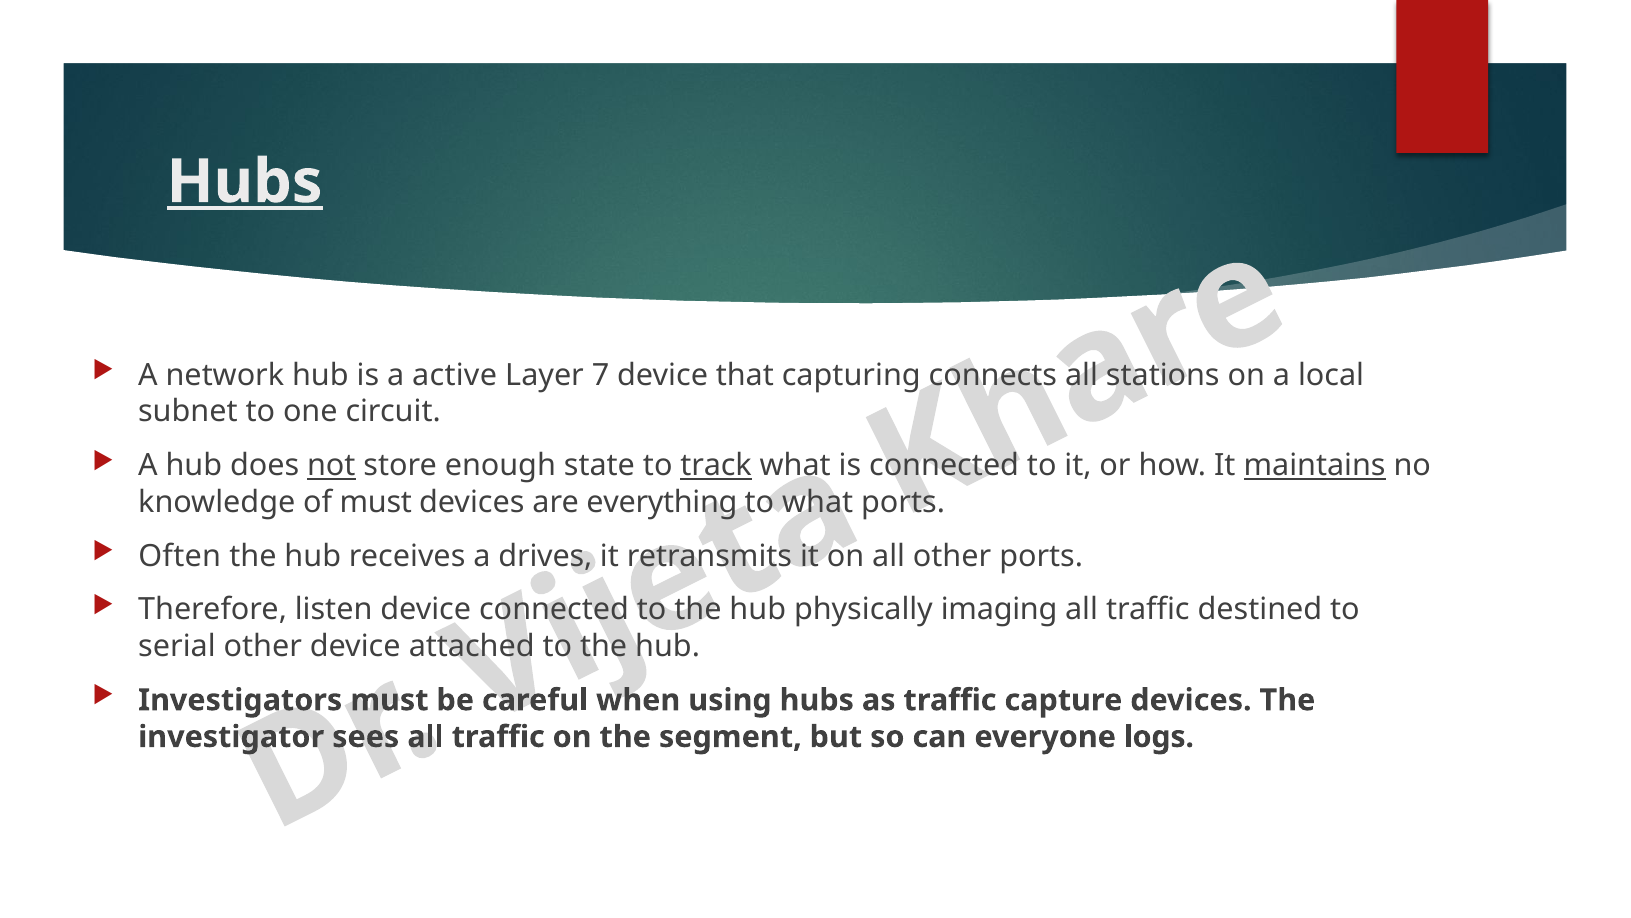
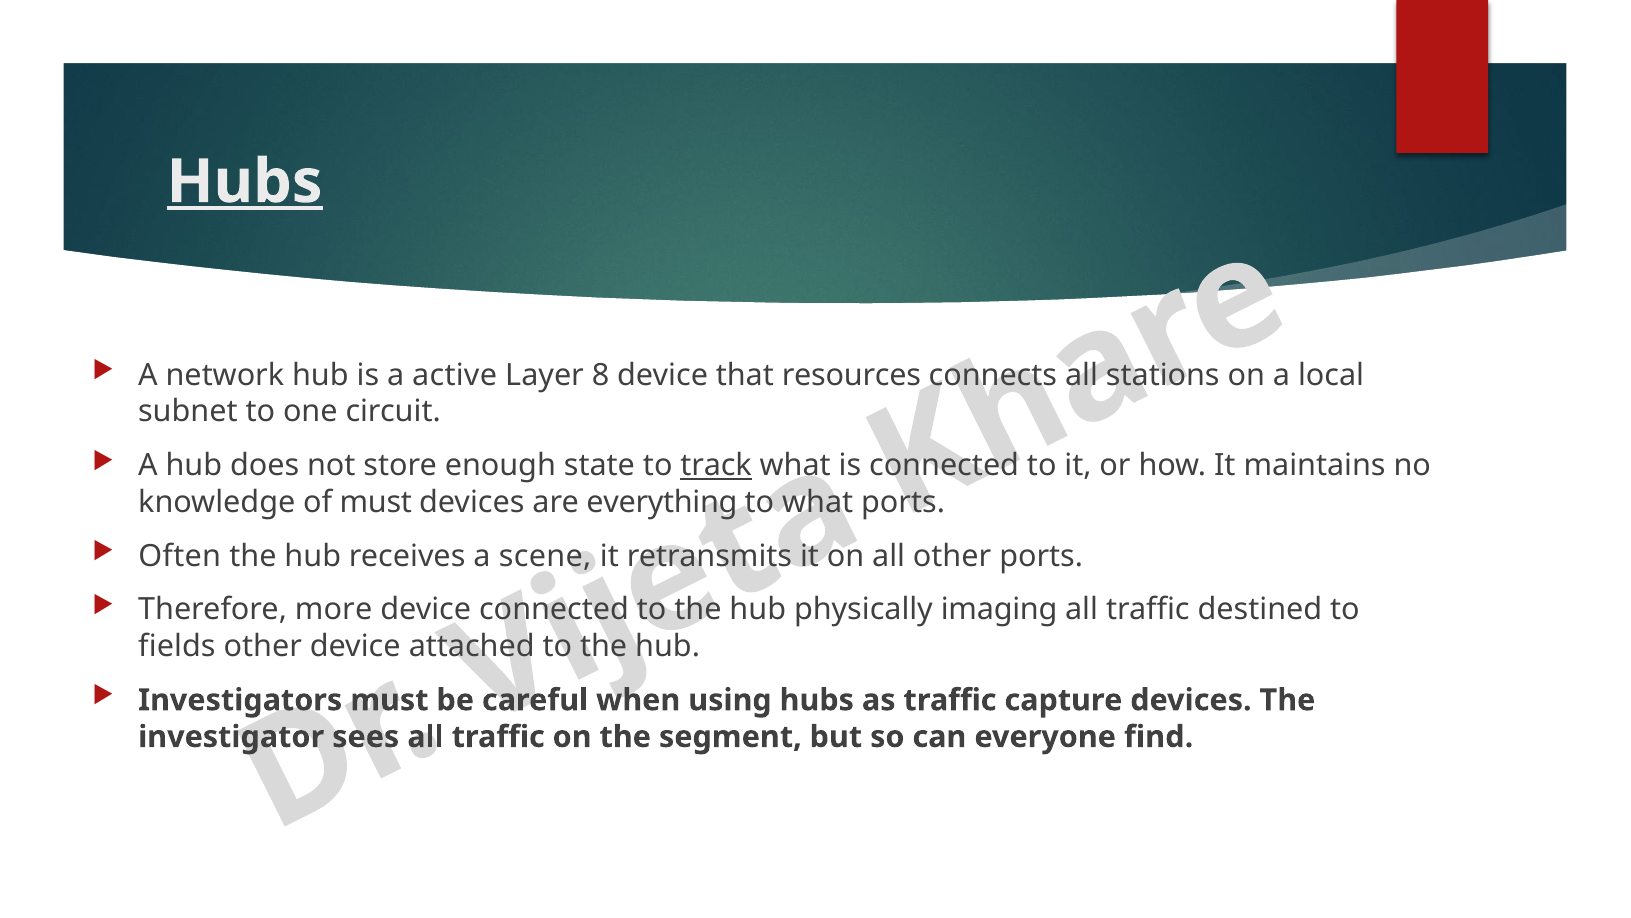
7: 7 -> 8 (601, 375)
capturing: capturing -> resources (851, 375)
not underline: present -> none (331, 465)
maintains underline: present -> none (1315, 465)
drives: drives -> scene (545, 556)
listen: listen -> more (334, 609)
serial: serial -> fields (177, 646)
logs: logs -> find (1159, 736)
